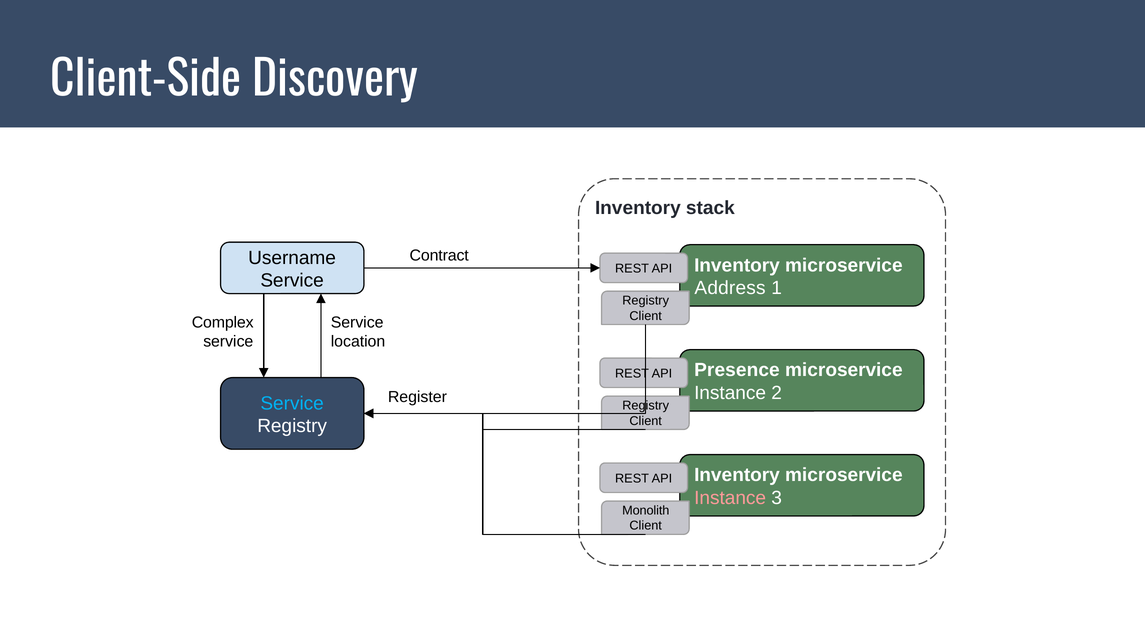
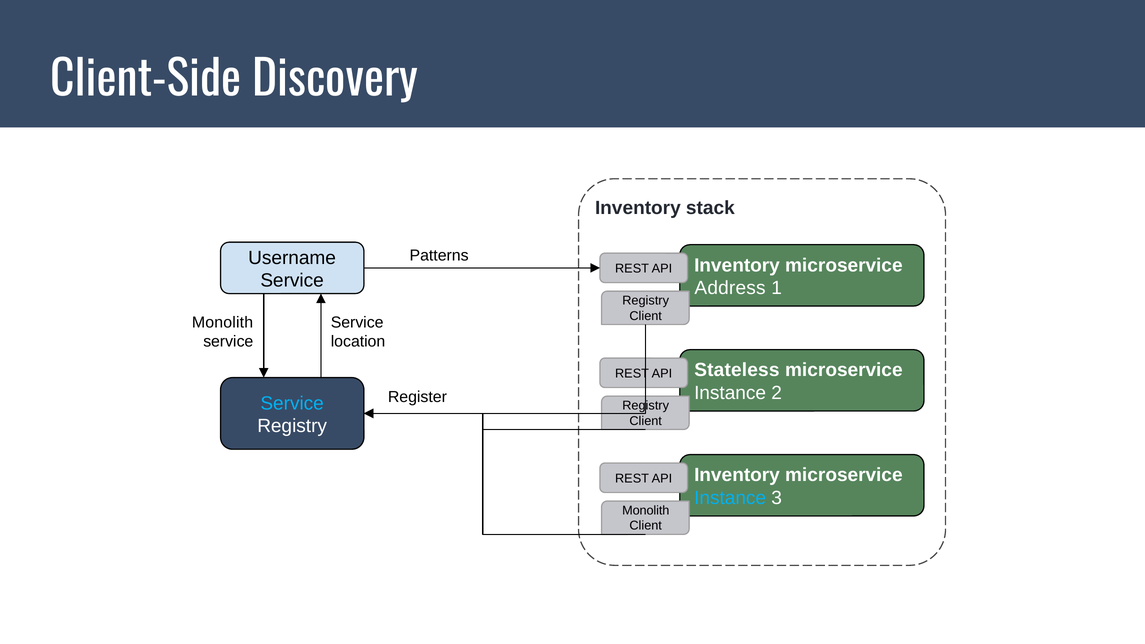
Contract: Contract -> Patterns (439, 256)
Complex: Complex -> Monolith (223, 322)
Presence: Presence -> Stateless (737, 370)
Instance colour: pink -> light blue (730, 498)
